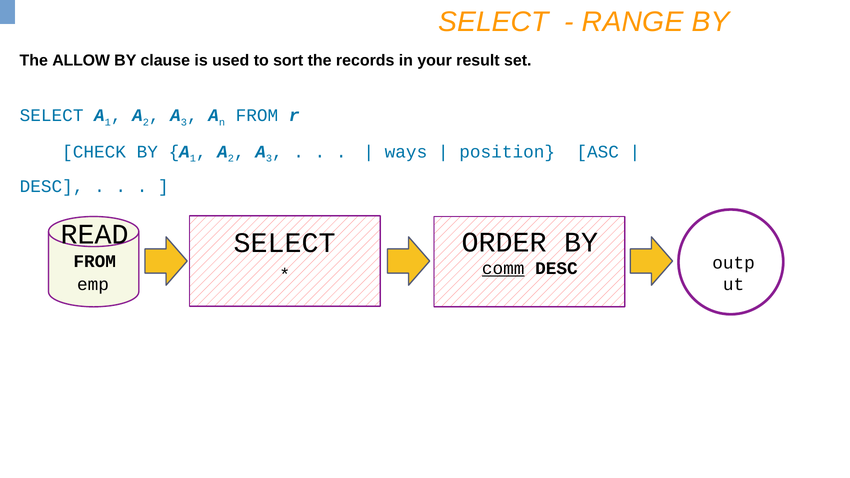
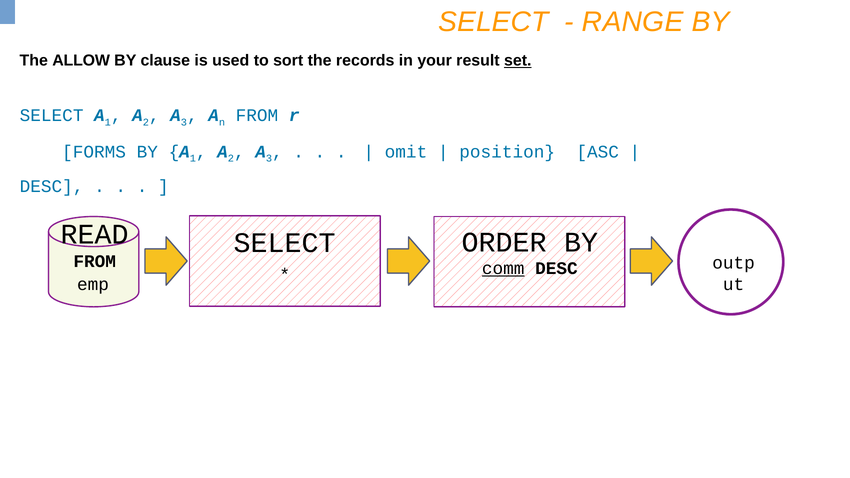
set underline: none -> present (518, 61)
CHECK: CHECK -> FORMS (94, 152)
ways: ways -> omit (406, 152)
